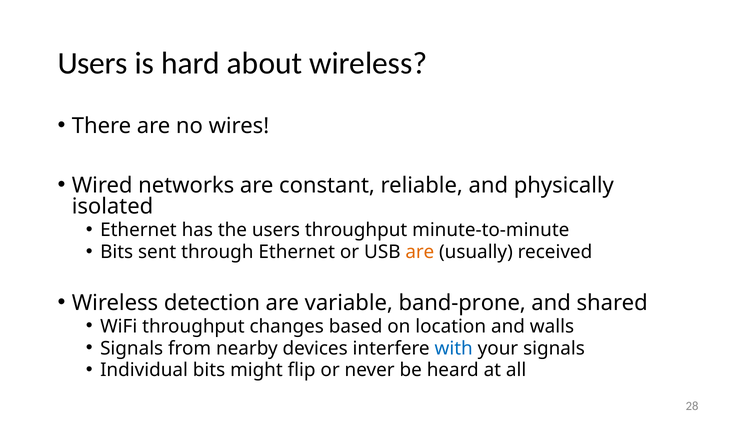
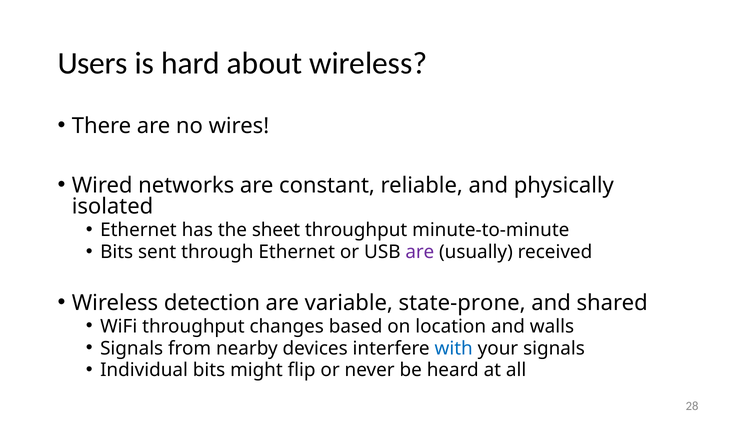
the users: users -> sheet (276, 230)
are colour: orange -> purple (420, 252)
band-prone: band-prone -> state-prone (462, 303)
